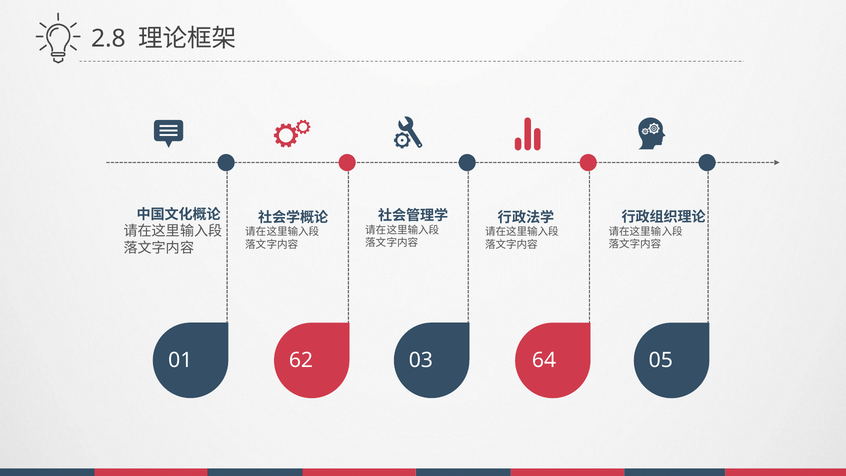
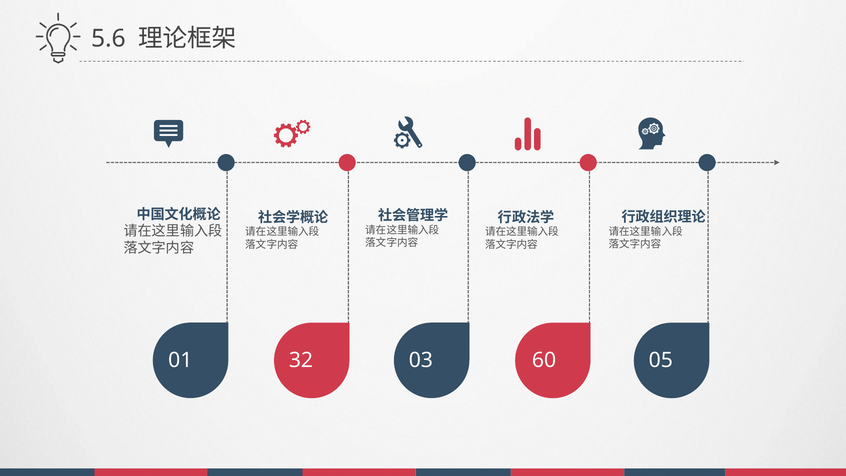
2.8: 2.8 -> 5.6 (108, 38)
62: 62 -> 32 (301, 360)
64: 64 -> 60 (544, 360)
